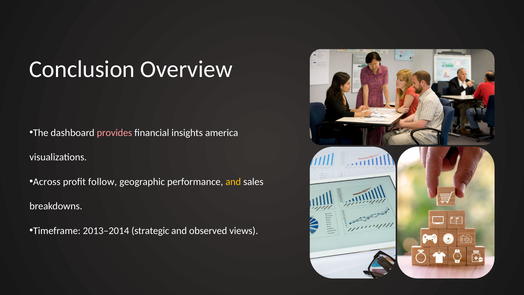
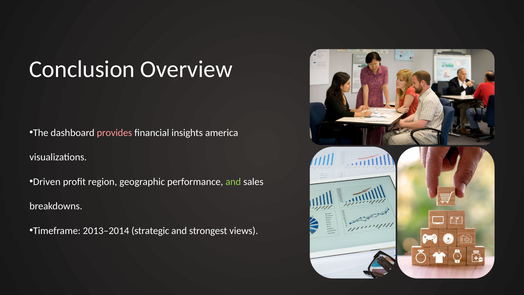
Across: Across -> Driven (47, 182)
follow: follow -> region (103, 182)
and colour: yellow -> light green (233, 182)
observed: observed -> strongest (208, 230)
